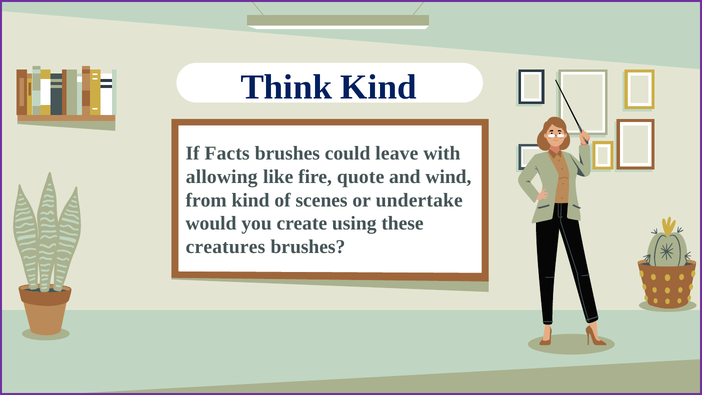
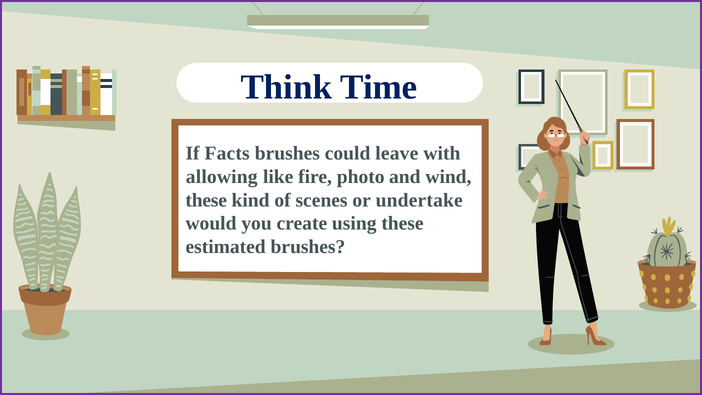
Think Kind: Kind -> Time (379, 87)
quote: quote -> photo (361, 177)
from: from -> these (206, 200)
creatures: creatures -> estimated (226, 247)
